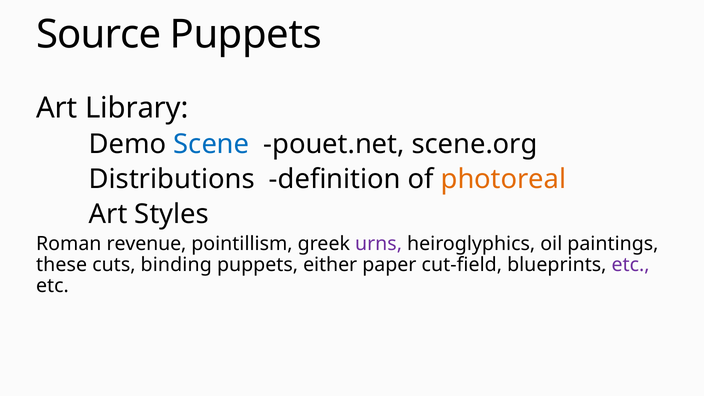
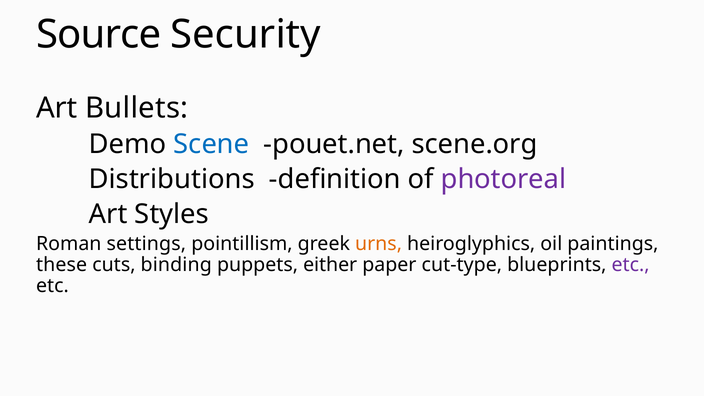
Source Puppets: Puppets -> Security (246, 35)
Library: Library -> Bullets (137, 108)
photoreal colour: orange -> purple (503, 179)
revenue: revenue -> settings (146, 244)
urns colour: purple -> orange (379, 244)
cut-field: cut-field -> cut-type (462, 265)
